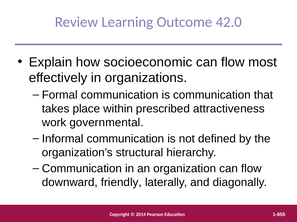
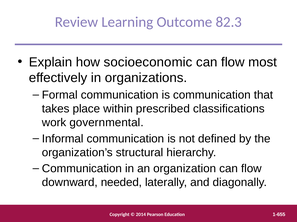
42.0: 42.0 -> 82.3 (229, 22)
attractiveness: attractiveness -> classifications (229, 109)
friendly: friendly -> needed (121, 183)
